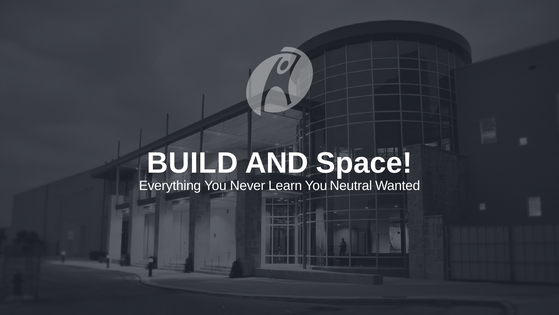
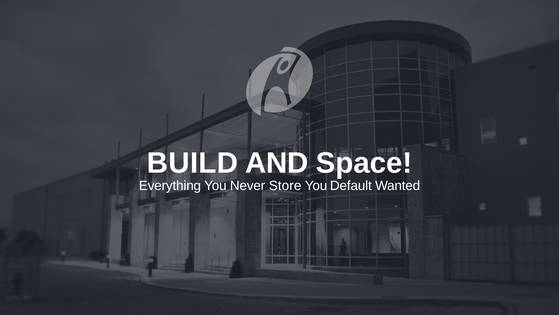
Learn: Learn -> Store (285, 185)
Neutral: Neutral -> Default (351, 185)
